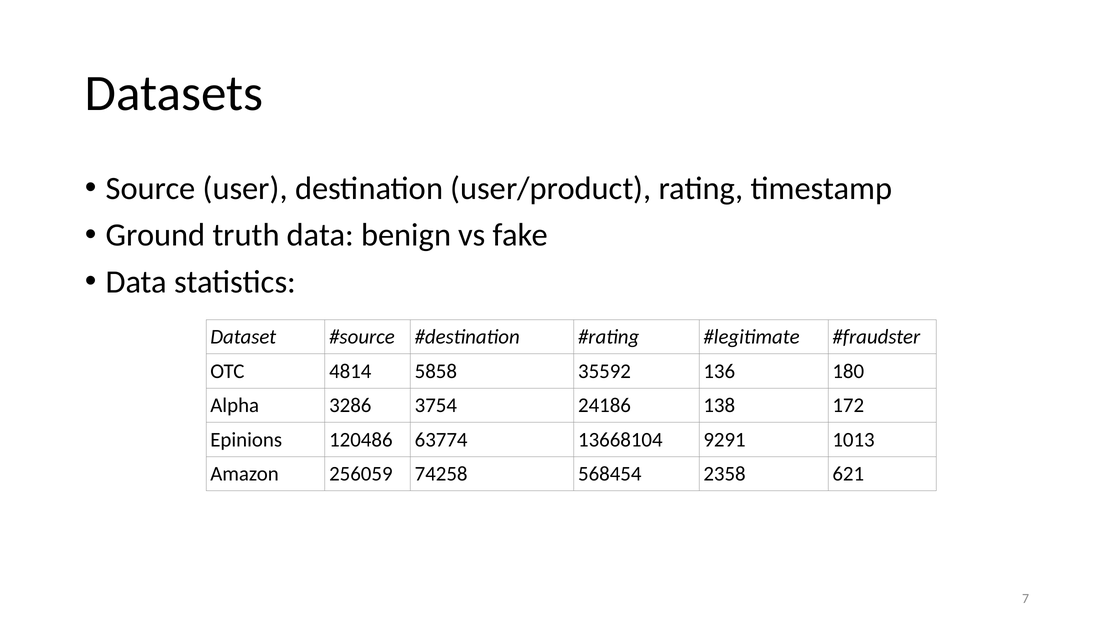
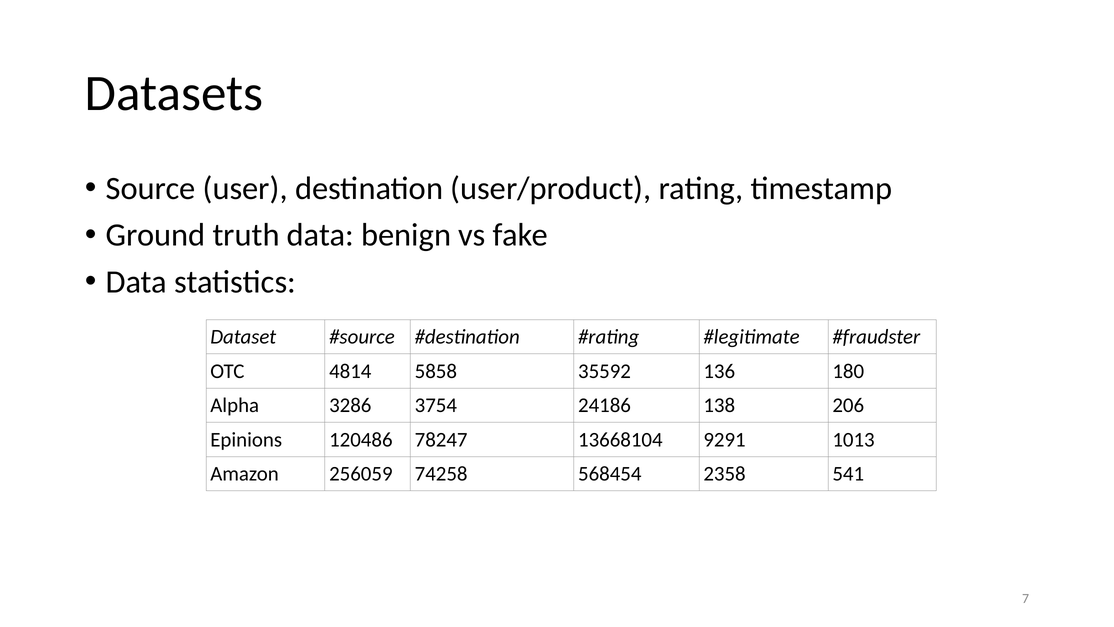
172: 172 -> 206 (848, 405)
63774: 63774 -> 78247 (441, 439)
621: 621 -> 541 (848, 474)
